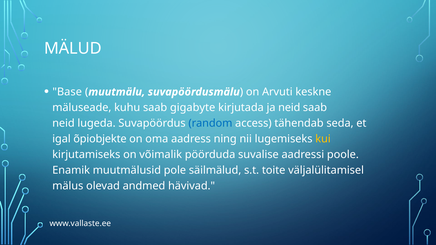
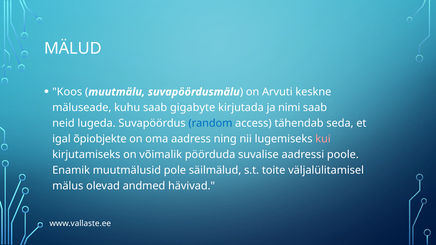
Base: Base -> Koos (67, 92)
ja neid: neid -> nimi (289, 108)
kui colour: yellow -> pink (323, 139)
